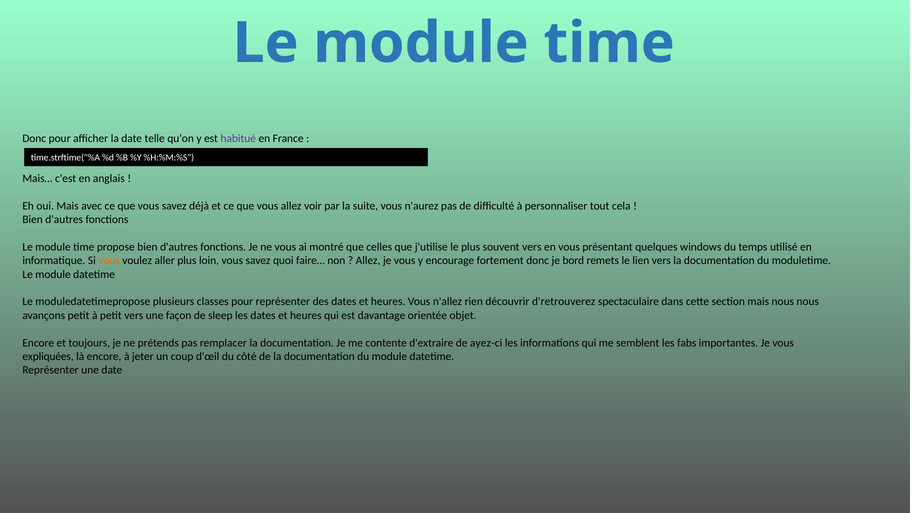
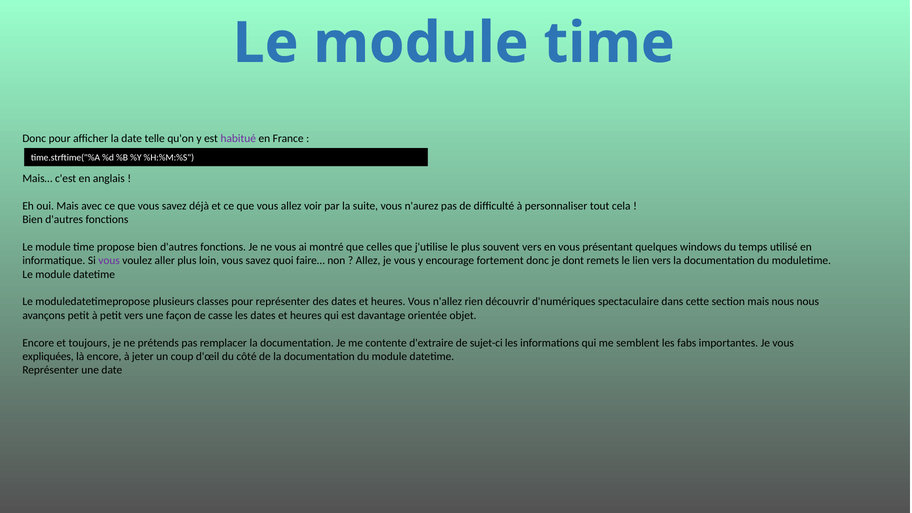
vous colour: orange -> purple (109, 261)
bord: bord -> dont (573, 261)
d'retrouverez: d'retrouverez -> d'numériques (564, 302)
sleep: sleep -> casse (220, 315)
ayez-ci: ayez-ci -> sujet-ci (486, 343)
